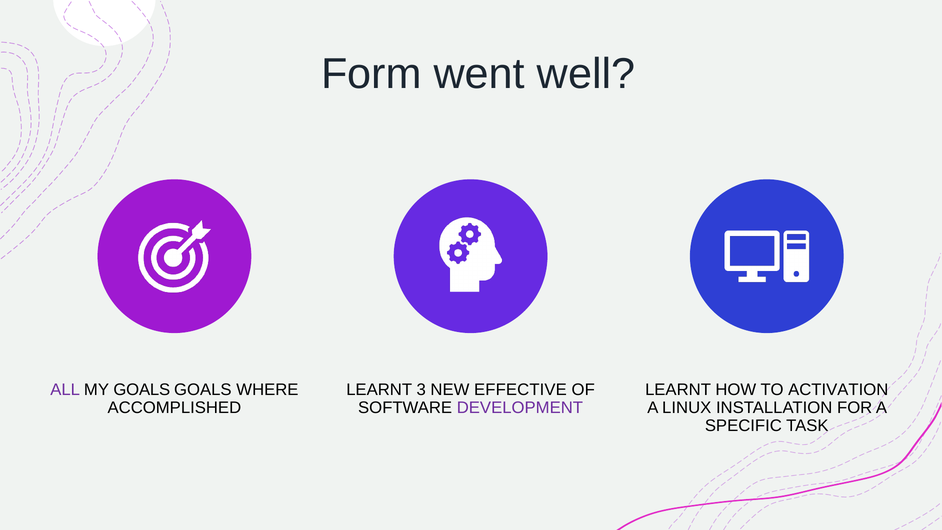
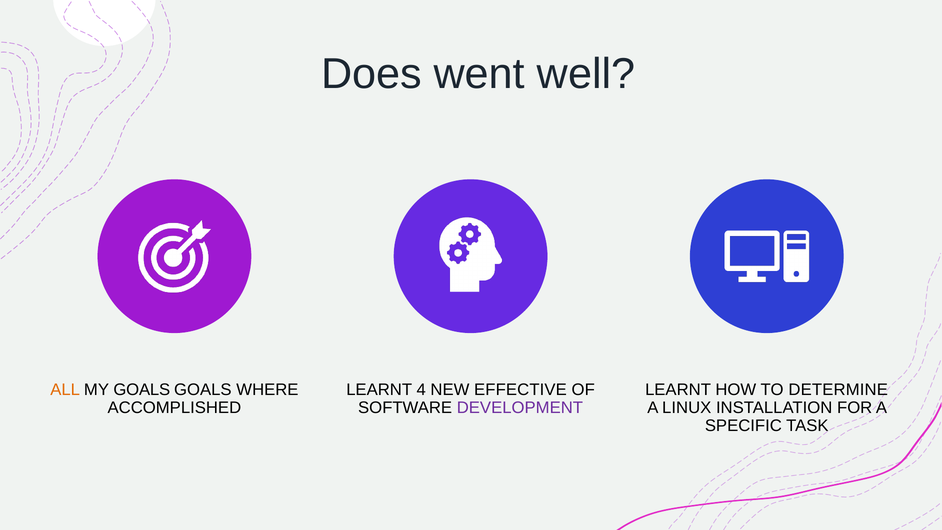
Form: Form -> Does (371, 74)
ALL colour: purple -> orange (65, 390)
3: 3 -> 4 (421, 390)
ACTIVATION: ACTIVATION -> DETERMINE (838, 390)
